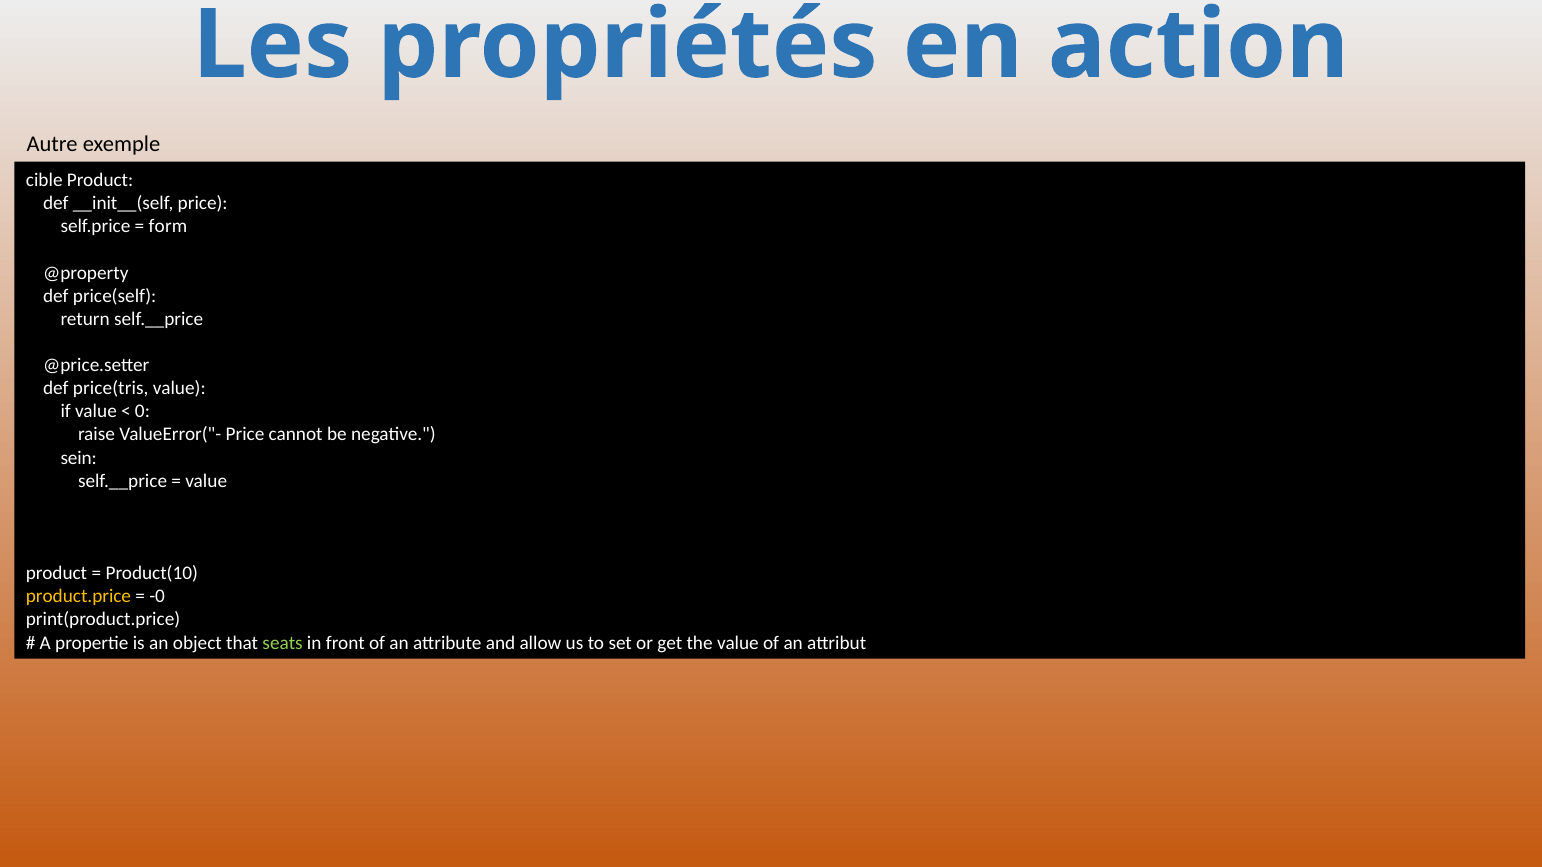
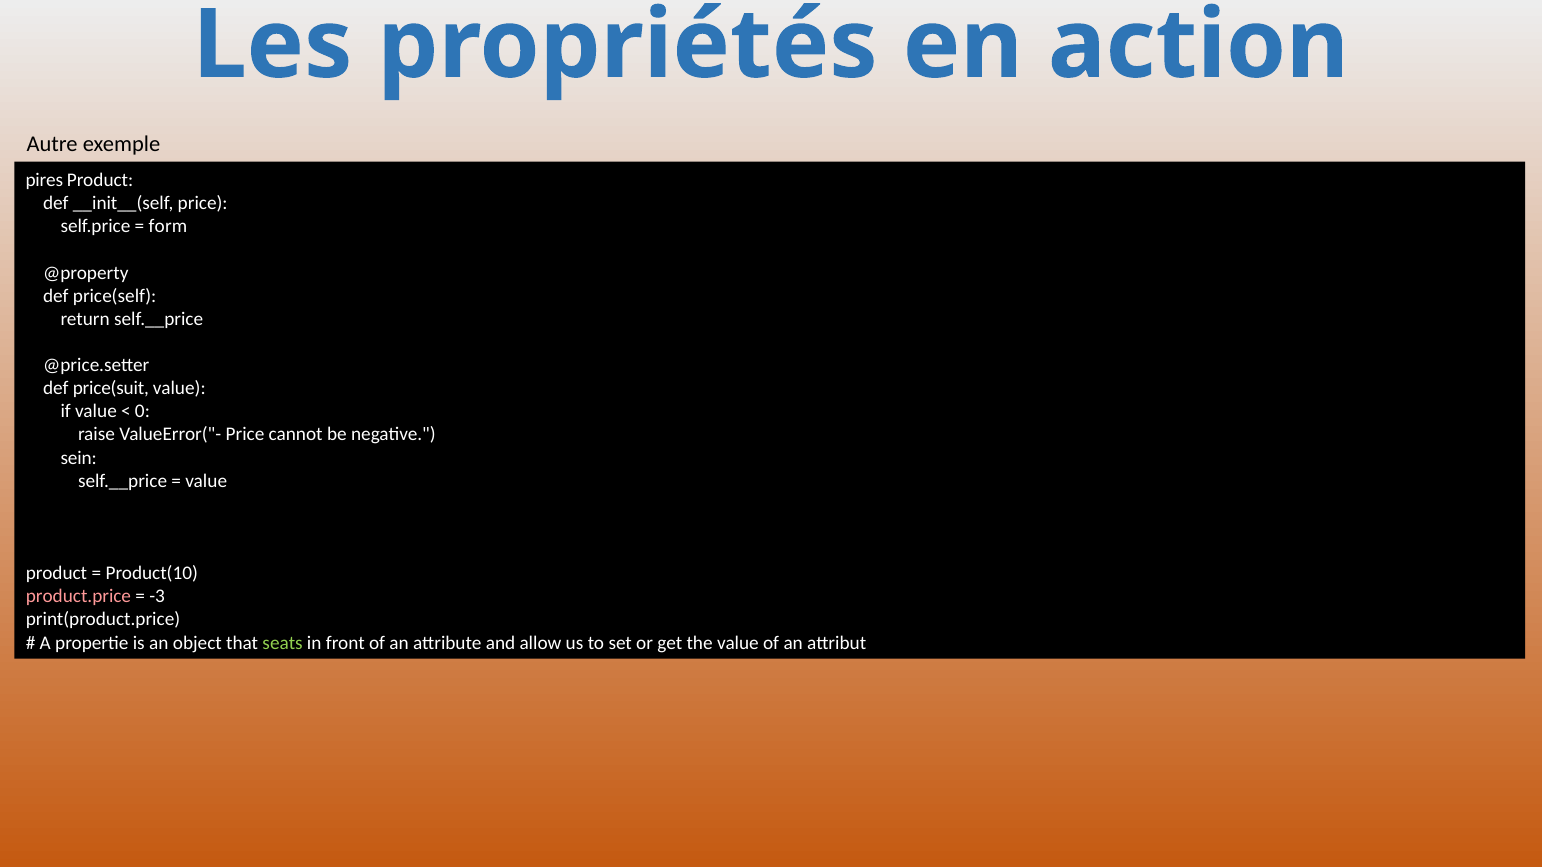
cible: cible -> pires (44, 180)
price(tris: price(tris -> price(suit (111, 389)
product.price colour: yellow -> pink (78, 597)
-0: -0 -> -3 (157, 597)
